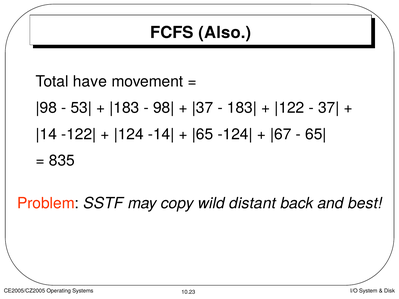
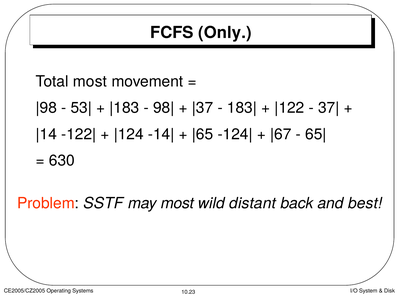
Also: Also -> Only (225, 33)
Total have: have -> most (90, 82)
835: 835 -> 630 (62, 161)
may copy: copy -> most (177, 203)
